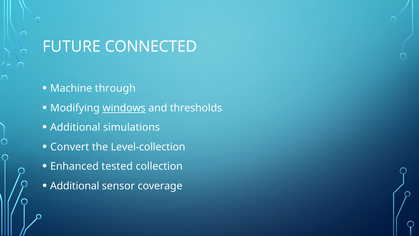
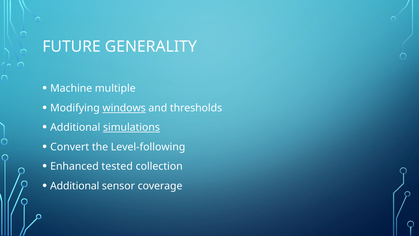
CONNECTED: CONNECTED -> GENERALITY (151, 47)
through: through -> multiple (115, 88)
simulations underline: none -> present (131, 127)
Level-collection: Level-collection -> Level-following (148, 147)
